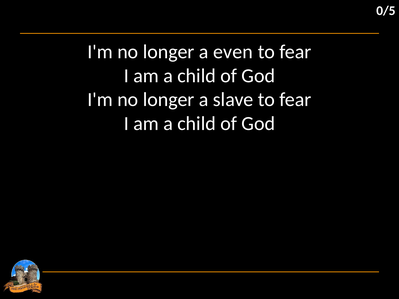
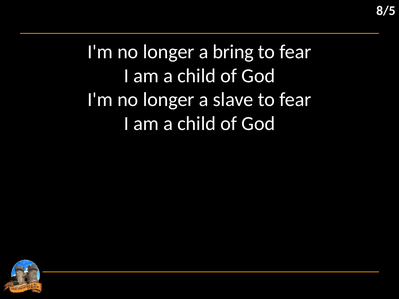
0/5: 0/5 -> 8/5 (386, 11)
even: even -> bring (233, 52)
